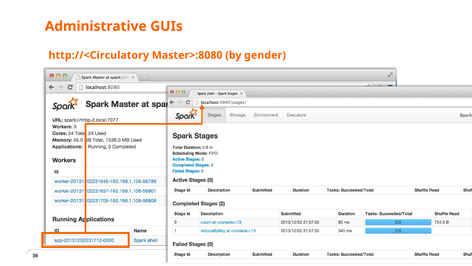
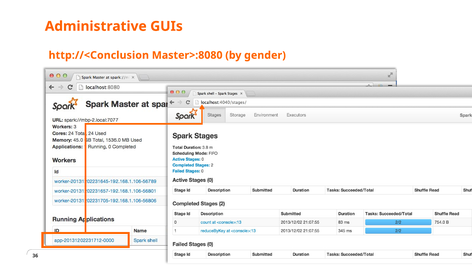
http://<Circulatory: http://<Circulatory -> http://<Conclusion (99, 55)
